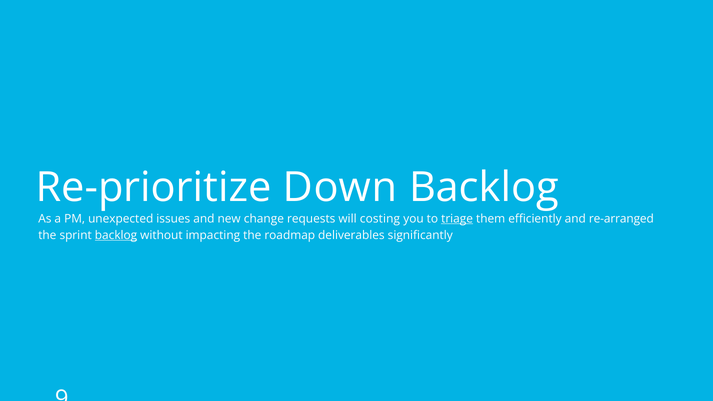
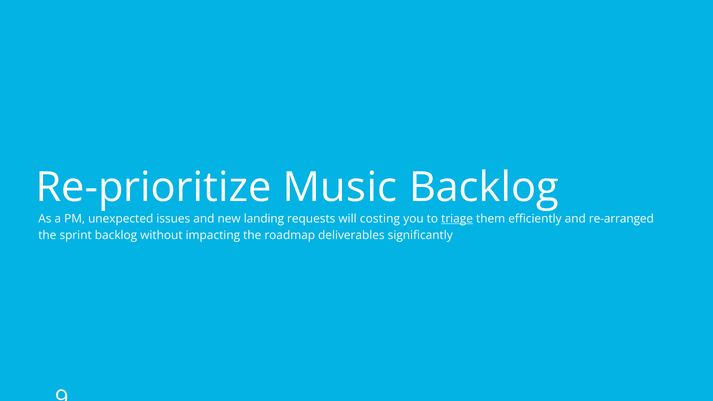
Down: Down -> Music (340, 187)
change: change -> landing (264, 219)
backlog underline: present -> none (116, 235)
